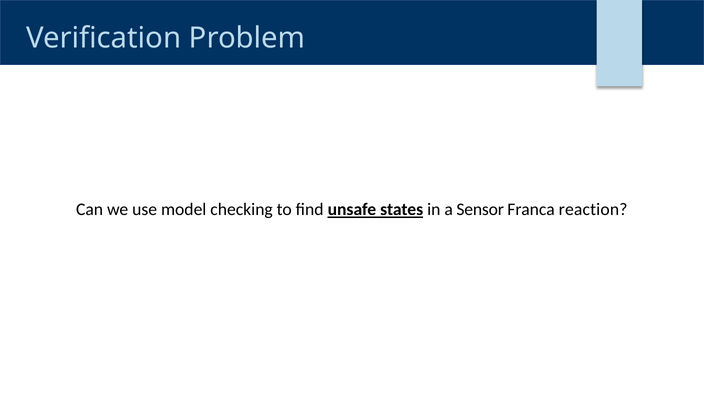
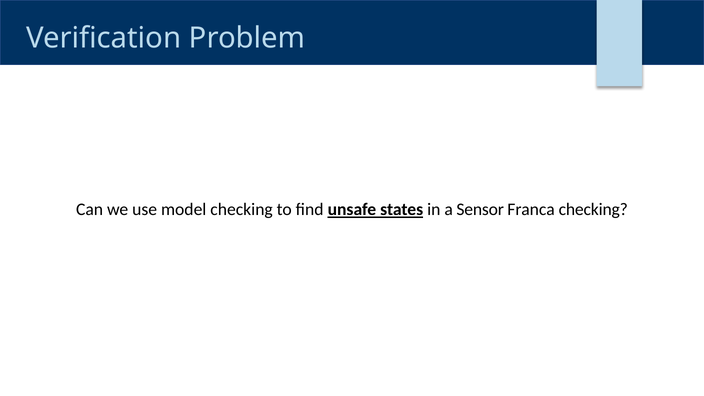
Franca reaction: reaction -> checking (593, 210)
